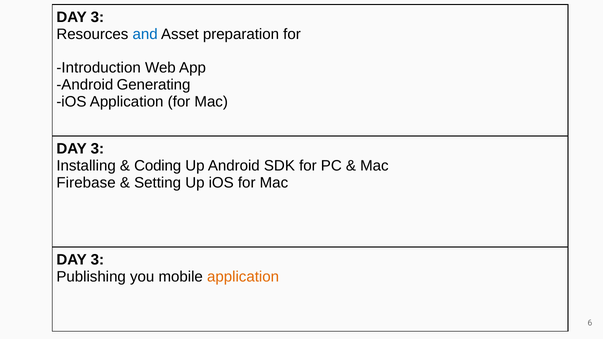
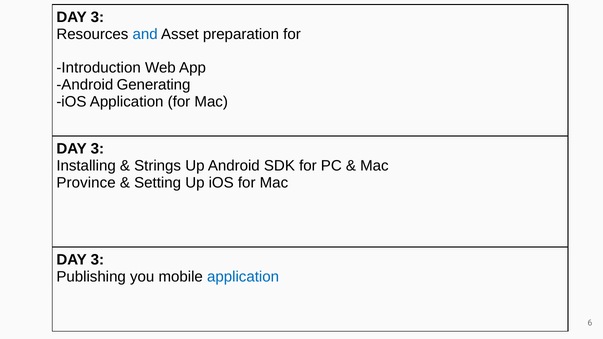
Coding: Coding -> Strings (158, 166)
Firebase: Firebase -> Province (86, 183)
application colour: orange -> blue (243, 277)
